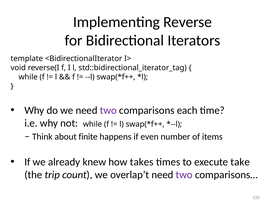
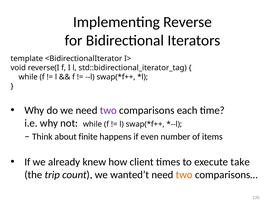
takes: takes -> client (142, 162)
overlap’t: overlap’t -> wanted’t (130, 175)
two colour: purple -> orange (184, 175)
